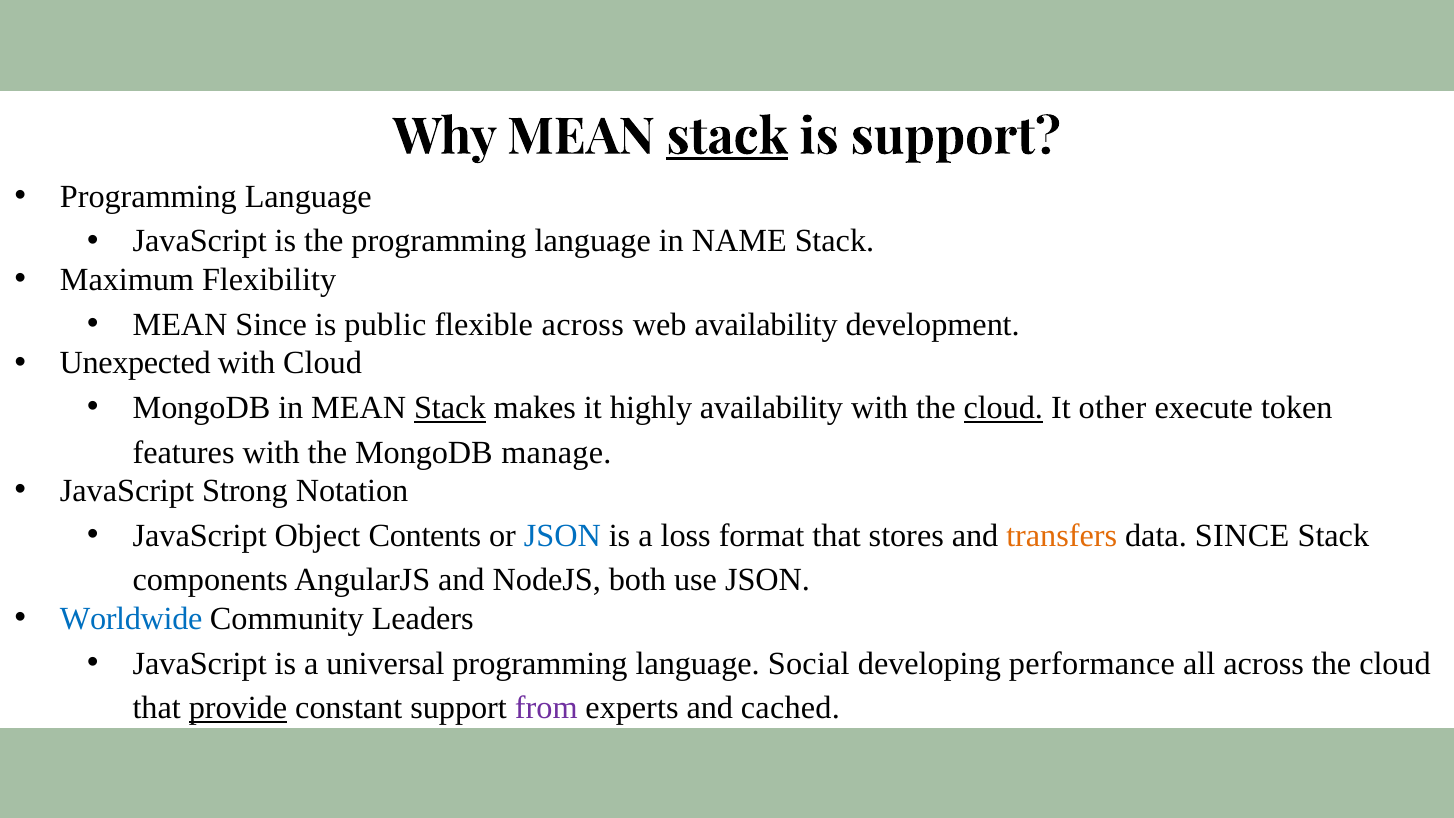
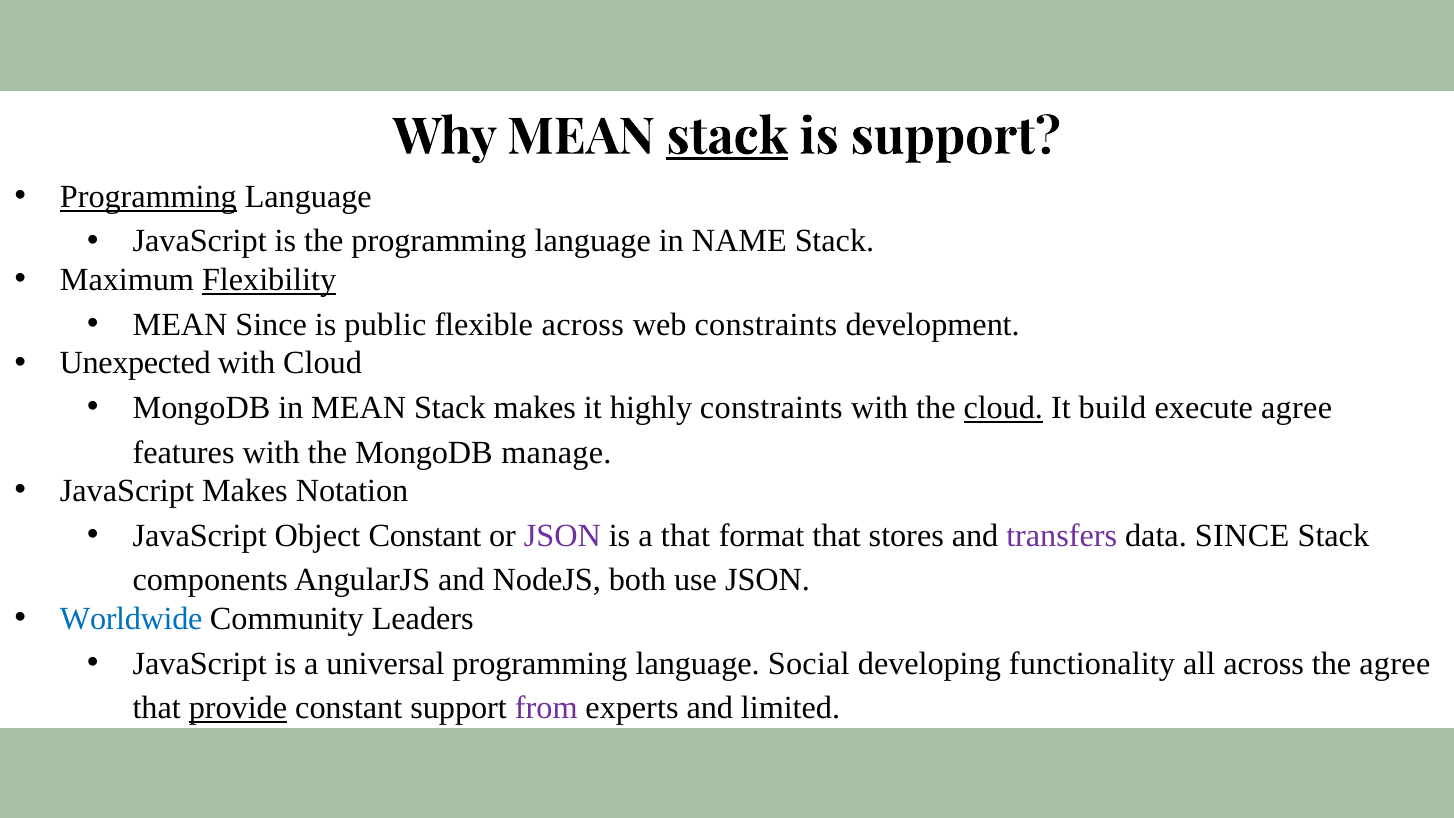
Programming underline: none -> present (148, 197)
Flexibility underline: none -> present (269, 280)
web availability: availability -> constraints (766, 325)
Stack underline: present -> none (450, 408)
highly availability: availability -> constraints (771, 408)
other: other -> build (1112, 408)
execute token: token -> agree (1297, 408)
JavaScript Strong: Strong -> Makes (245, 491)
Object Contents: Contents -> Constant (425, 536)
JSON colour: blue -> purple (562, 536)
a loss: loss -> that (686, 536)
transfers colour: orange -> purple (1062, 536)
performance: performance -> functionality (1092, 663)
across the cloud: cloud -> agree (1395, 663)
cached: cached -> limited (791, 708)
